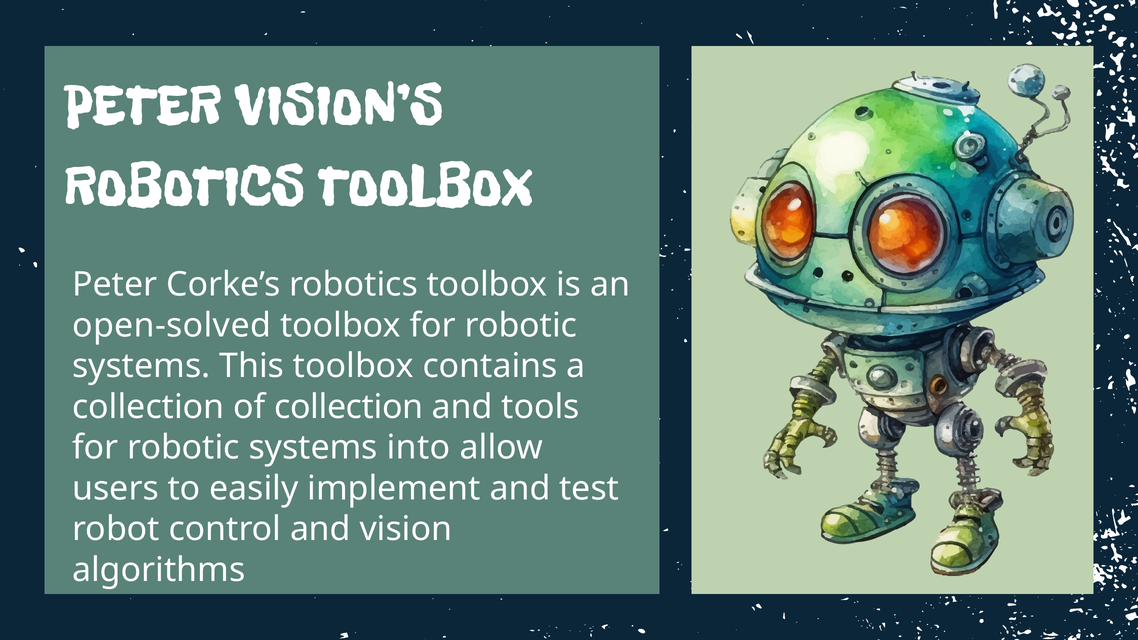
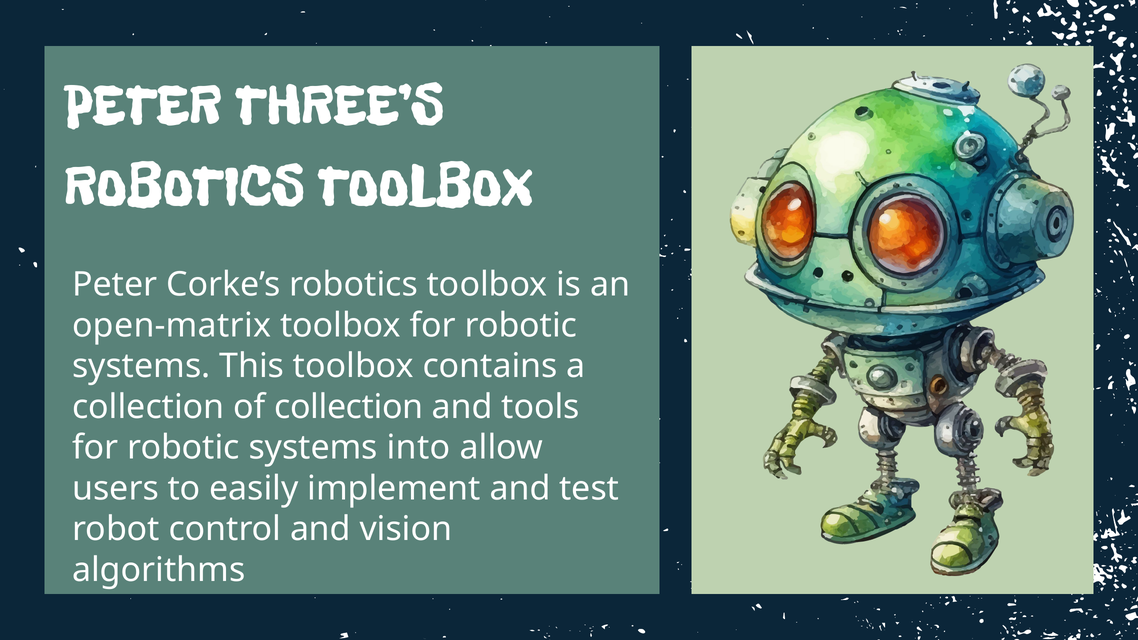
VISION’S: VISION’S -> THREE’S (340, 105)
open-solved: open-solved -> open-matrix (172, 326)
